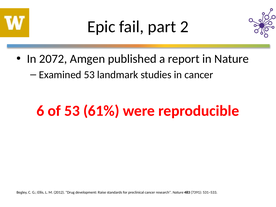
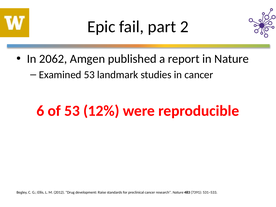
2072: 2072 -> 2062 (53, 59)
61%: 61% -> 12% (101, 111)
